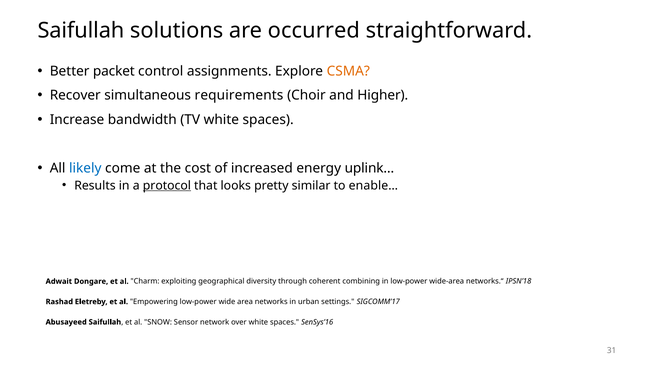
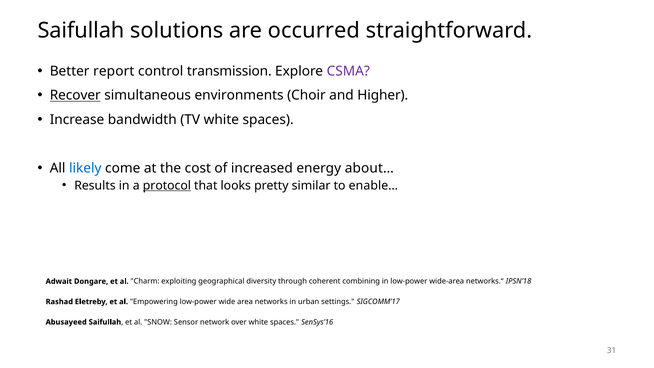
packet: packet -> report (114, 71)
assignments: assignments -> transmission (229, 71)
CSMA colour: orange -> purple (348, 71)
Recover underline: none -> present (75, 95)
requirements: requirements -> environments (239, 95)
uplink…: uplink… -> about… (369, 168)
